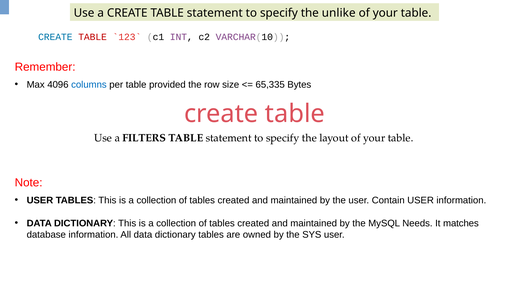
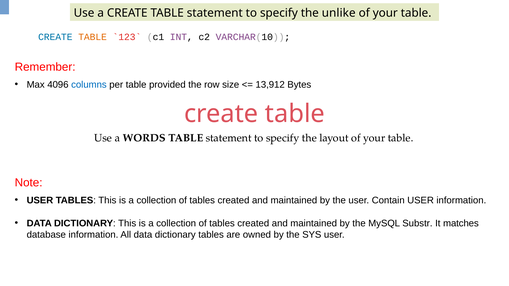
TABLE colour: red -> orange (93, 37)
65,335: 65,335 -> 13,912 (270, 85)
FILTERS: FILTERS -> WORDS (144, 138)
Needs: Needs -> Substr (417, 223)
